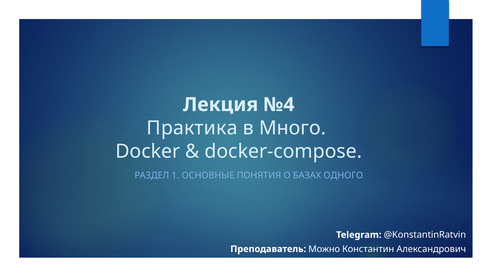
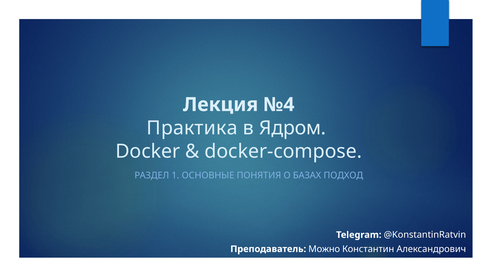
Много: Много -> Ядром (293, 128)
ОДНОГО: ОДНОГО -> ПОДХОД (343, 175)
